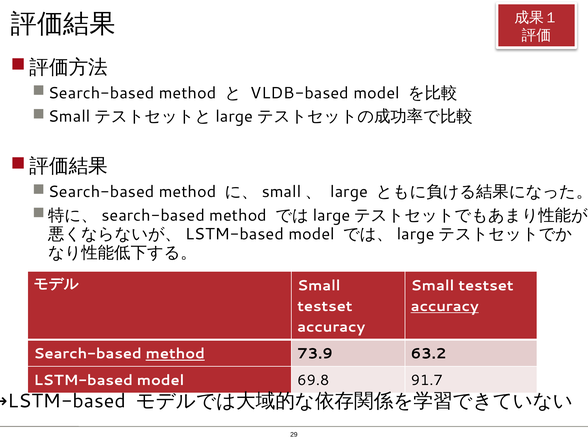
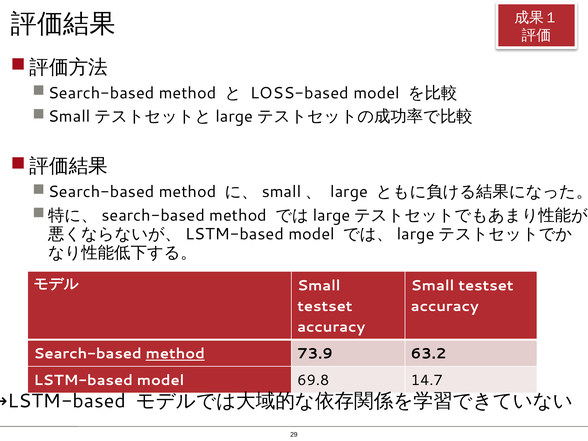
VLDB-based: VLDB-based -> LOSS-based (300, 93)
accuracy underline: present -> none (445, 306)
91.7: 91.7 -> 14.7 (427, 380)
